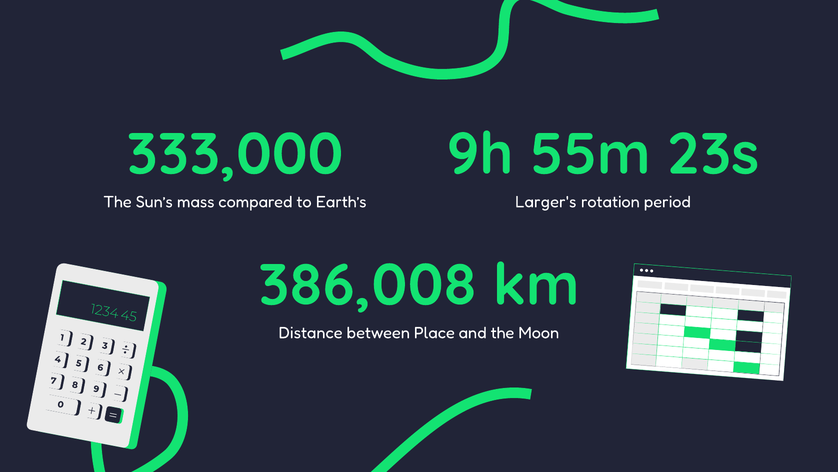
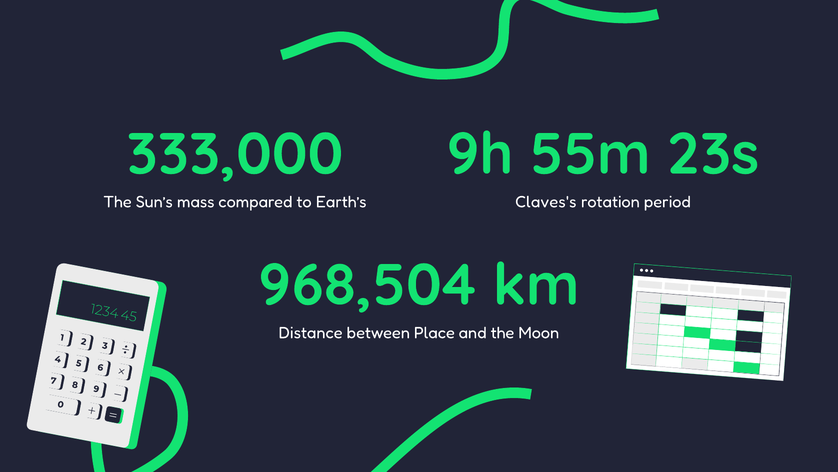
Larger's: Larger's -> Claves's (546, 202)
386,008: 386,008 -> 968,504 (367, 285)
